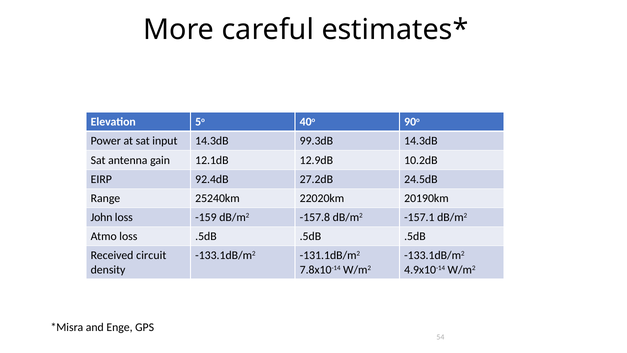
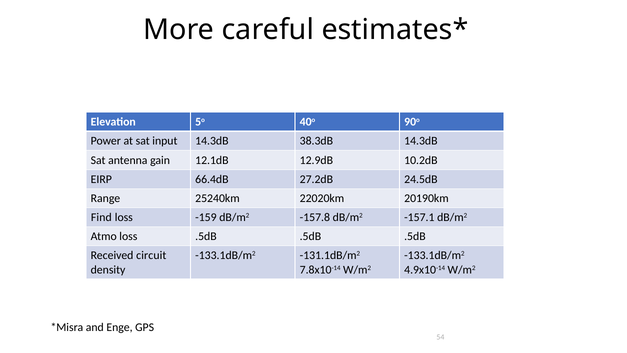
99.3dB: 99.3dB -> 38.3dB (316, 141)
92.4dB: 92.4dB -> 66.4dB (212, 179)
John: John -> Find (101, 217)
